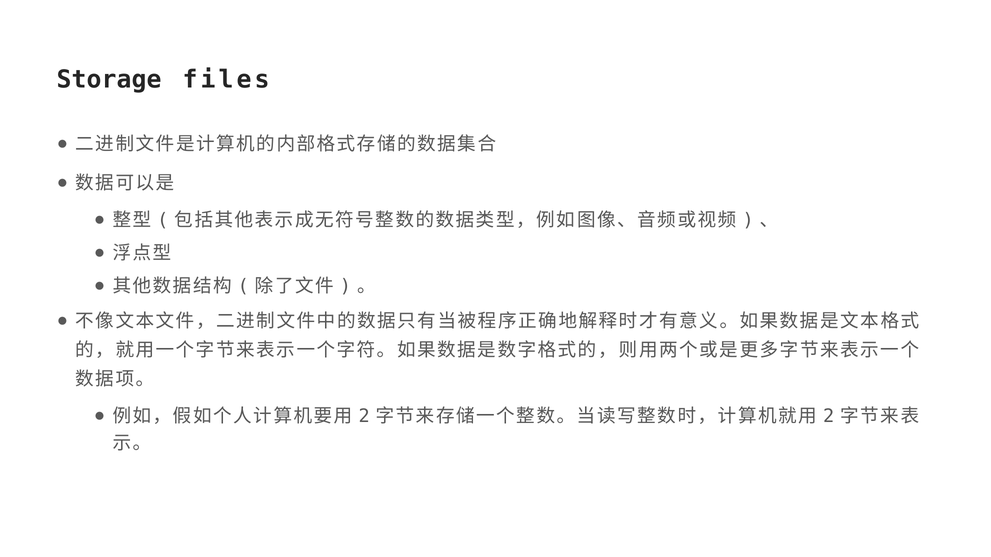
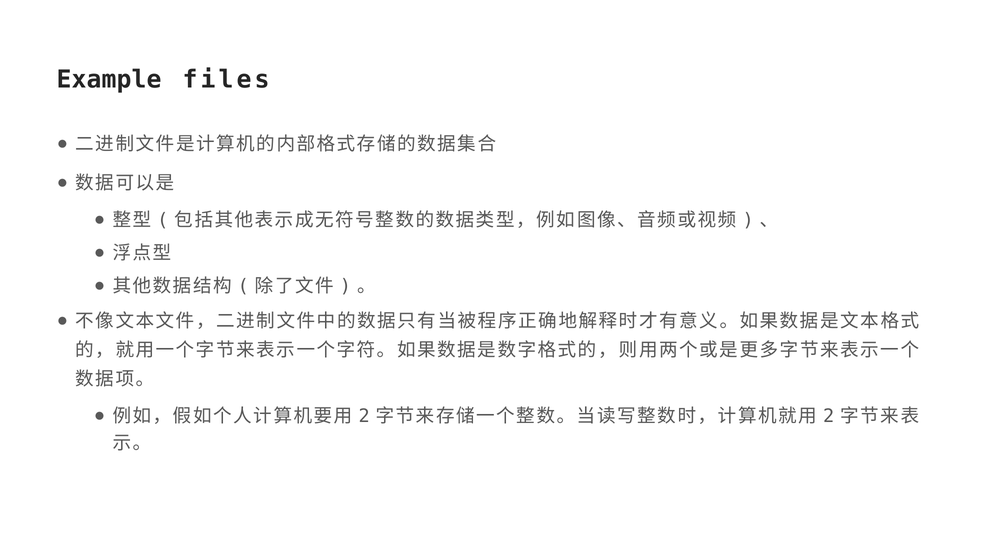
Storage: Storage -> Example (109, 80)
